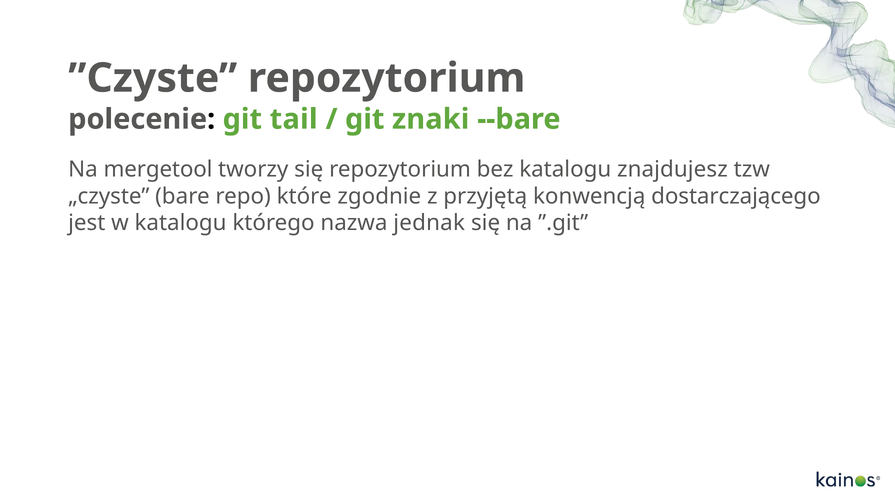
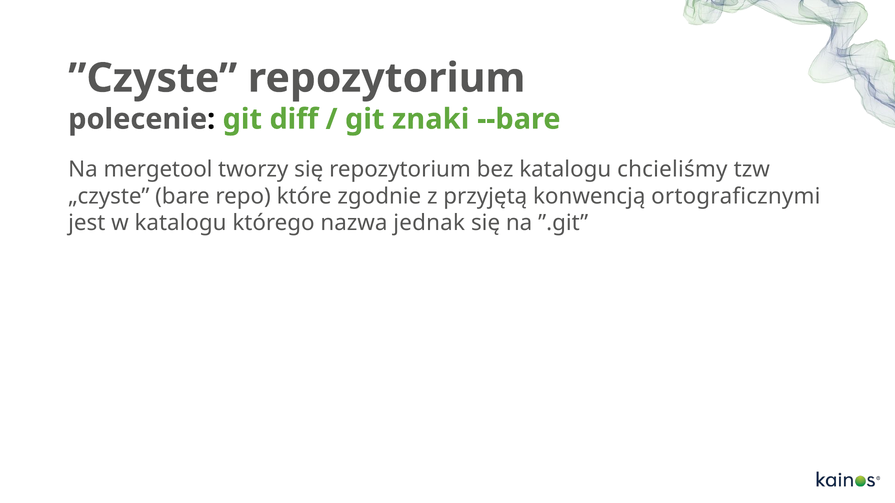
tail: tail -> diff (294, 119)
znajdujesz: znajdujesz -> chcieliśmy (672, 170)
dostarczającego: dostarczającego -> ortograficznymi (736, 196)
